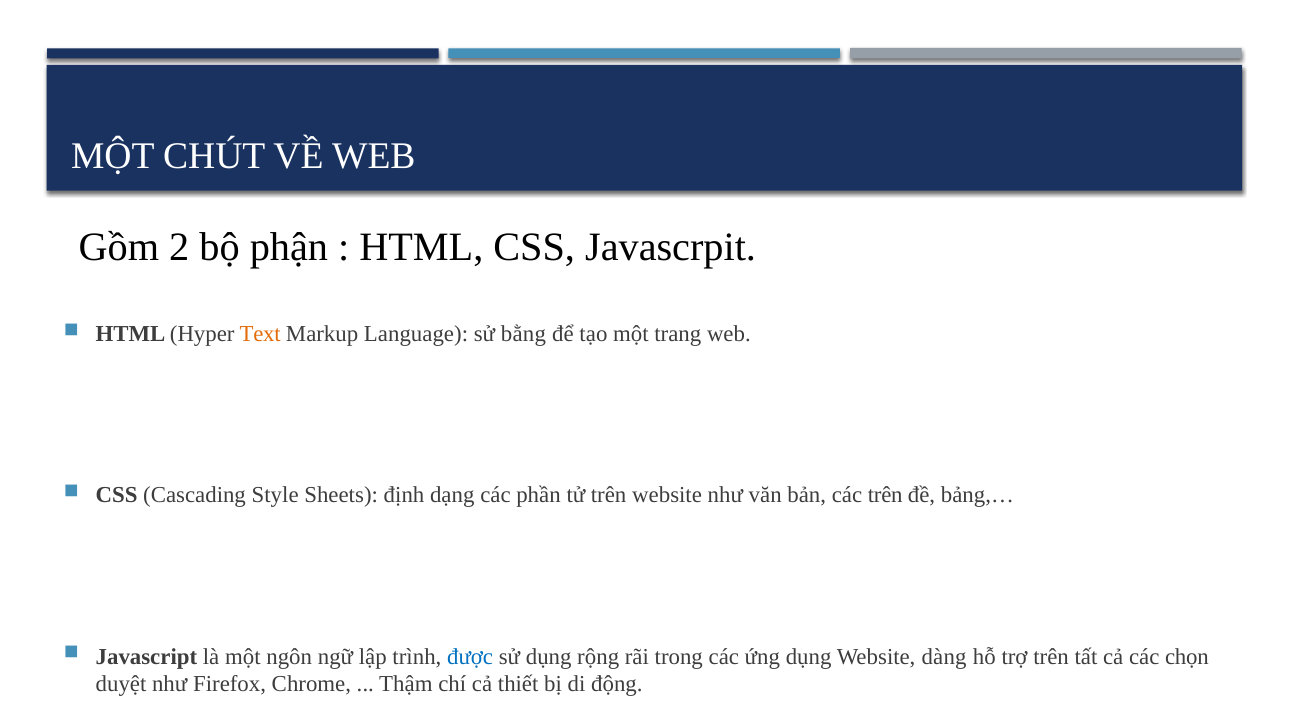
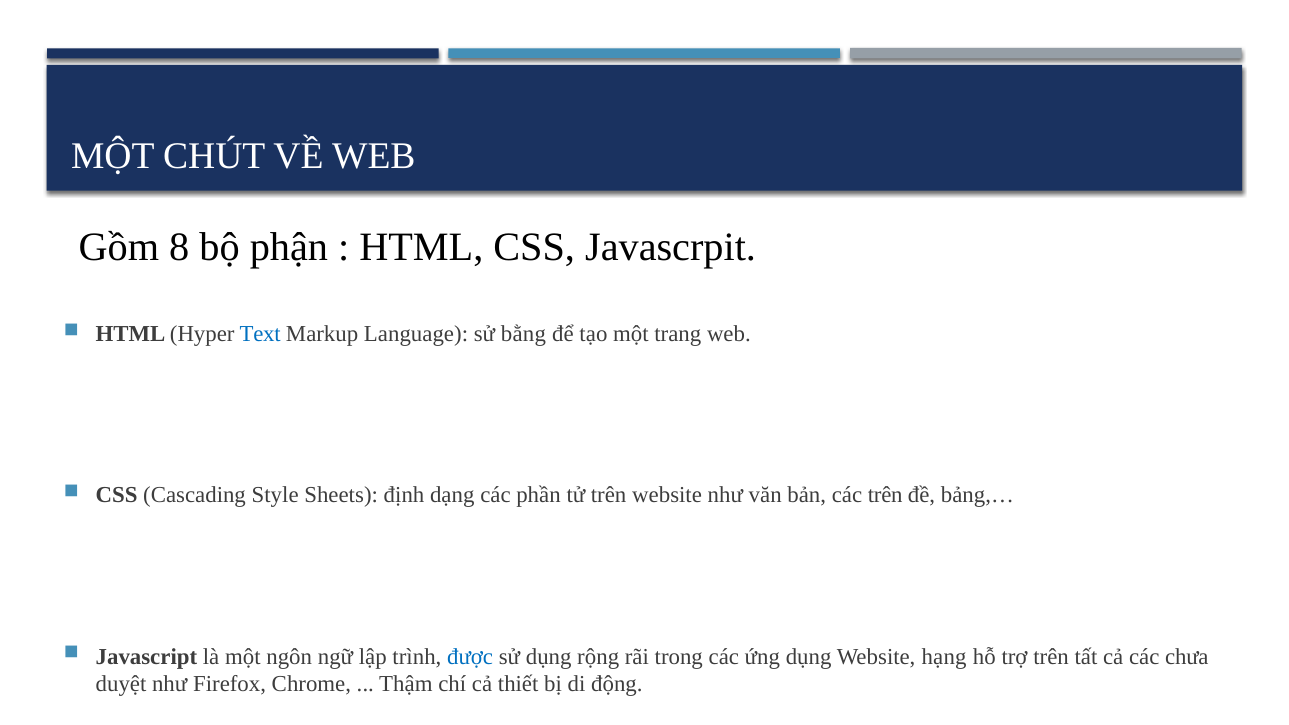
2: 2 -> 8 (179, 247)
Text colour: orange -> blue (260, 334)
dàng: dàng -> hạng (944, 657)
chọn: chọn -> chưa (1187, 657)
